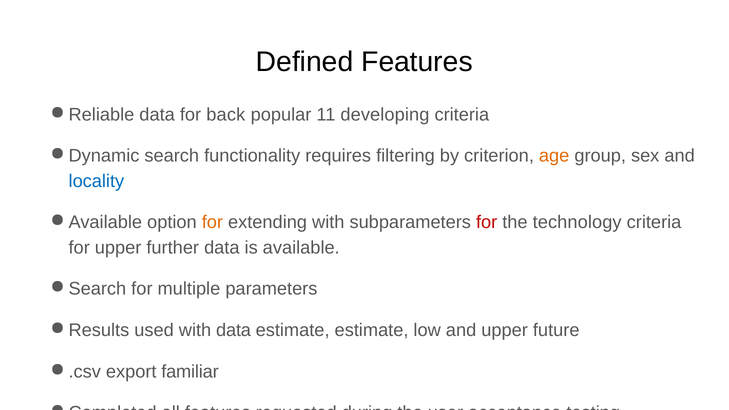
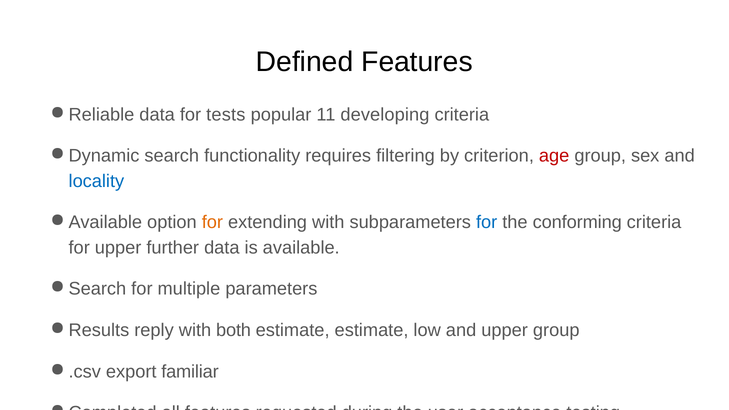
back: back -> tests (226, 115)
age colour: orange -> red (554, 156)
for colour: red -> blue (487, 222)
technology: technology -> conforming (577, 222)
used: used -> reply (154, 330)
with data: data -> both (234, 330)
upper future: future -> group (556, 330)
